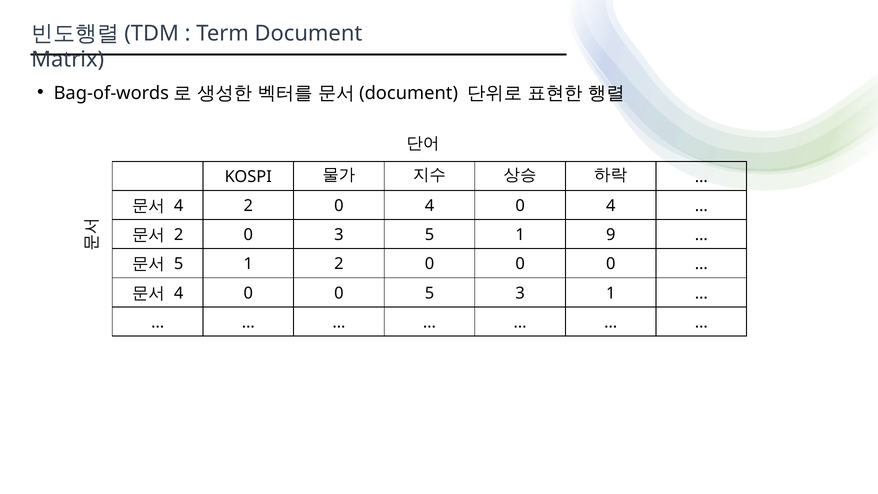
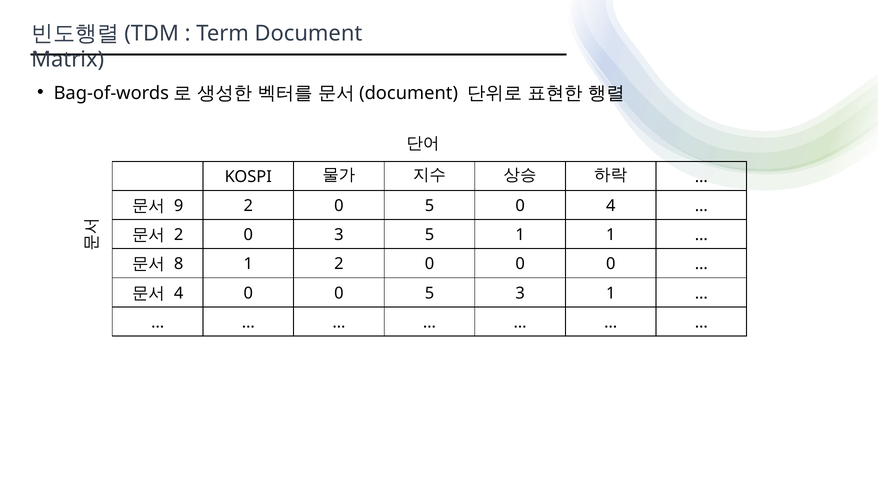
4: 4 -> 9 (179, 206)
2 0 4: 4 -> 5 (430, 206)
1 9: 9 -> 1 (611, 235)
5: 5 -> 8 (179, 264)
